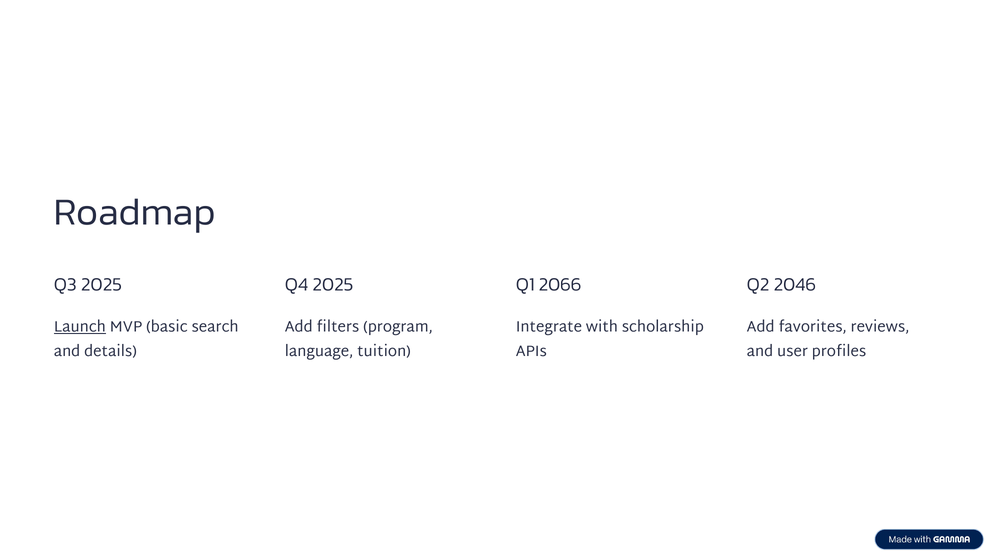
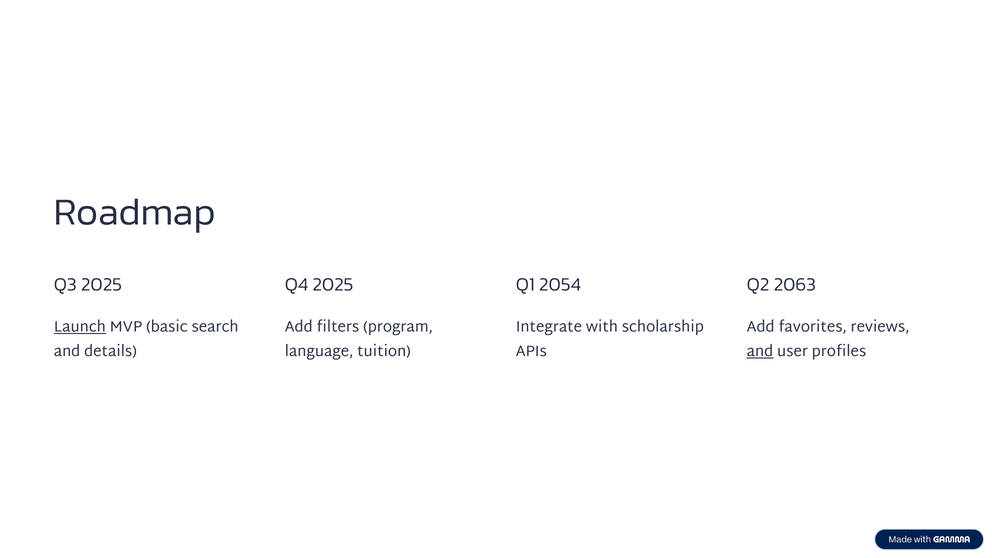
2066: 2066 -> 2054 (560, 285)
2046: 2046 -> 2063 (795, 285)
and underline: none -> present (760, 352)
